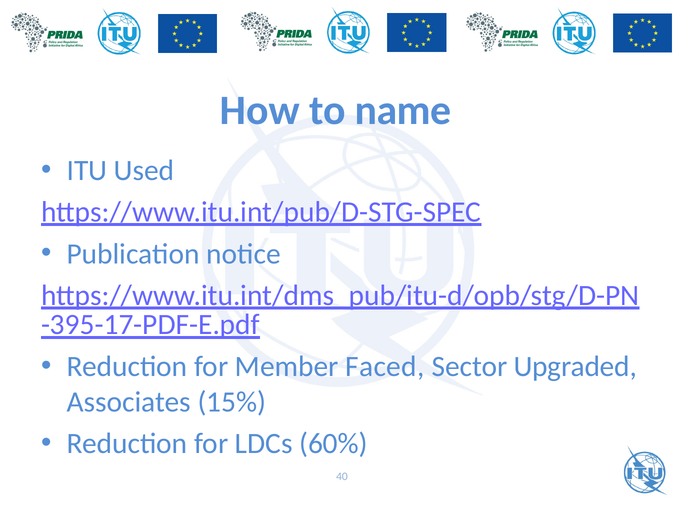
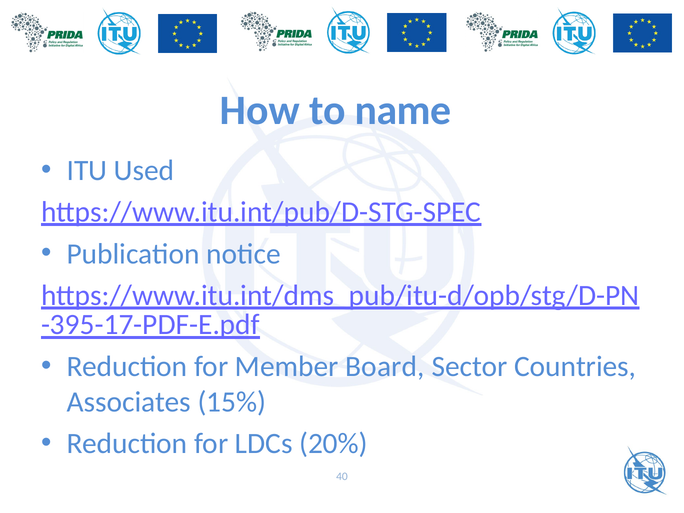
Faced: Faced -> Board (385, 367)
Upgraded: Upgraded -> Countries (575, 367)
60%: 60% -> 20% (333, 444)
